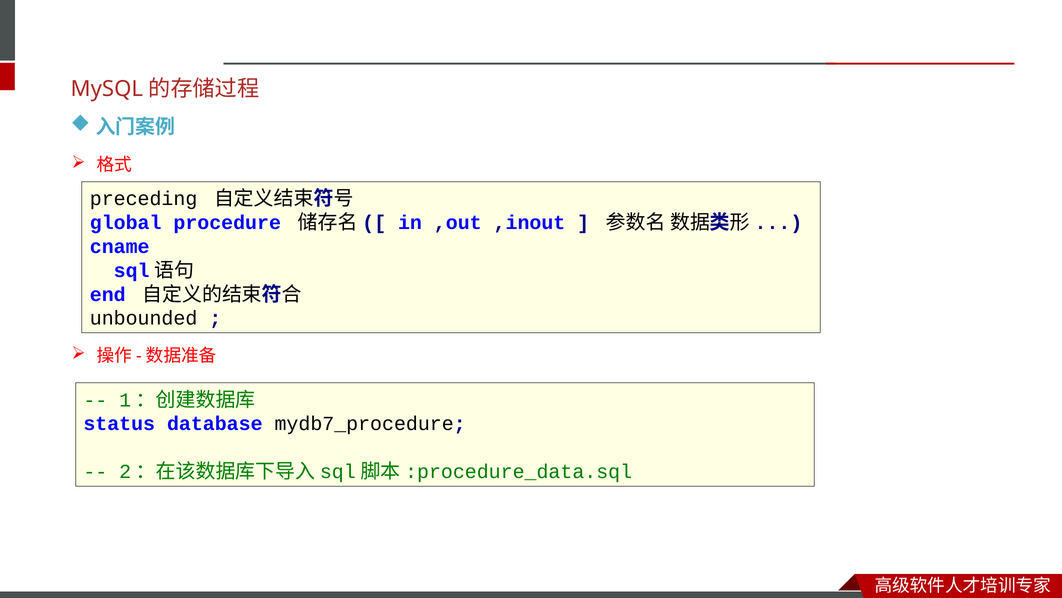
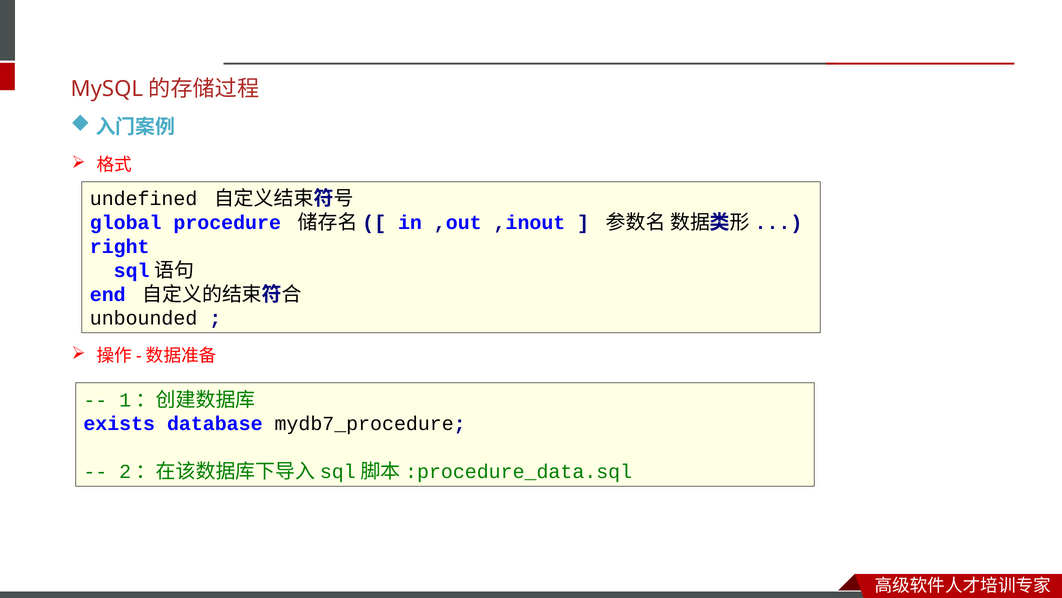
preceding: preceding -> undefined (144, 199)
cname: cname -> right (120, 246)
status: status -> exists (119, 423)
